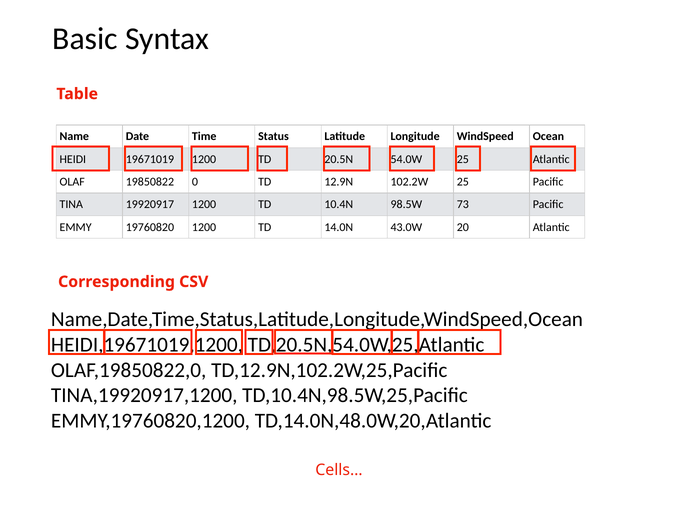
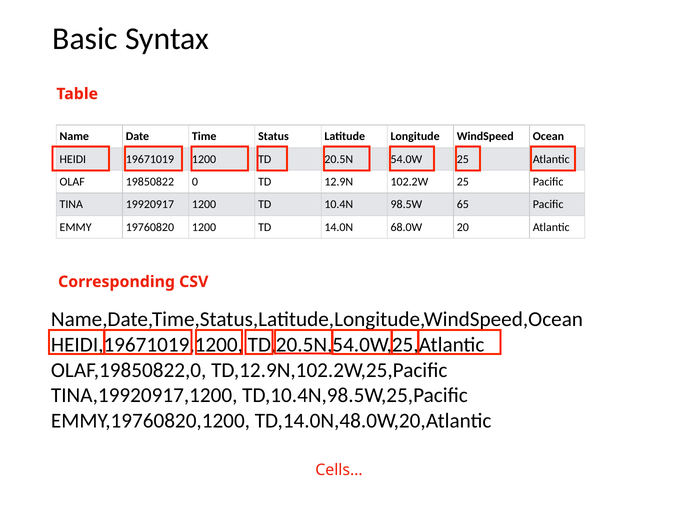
73: 73 -> 65 (463, 205)
43.0W: 43.0W -> 68.0W (406, 227)
